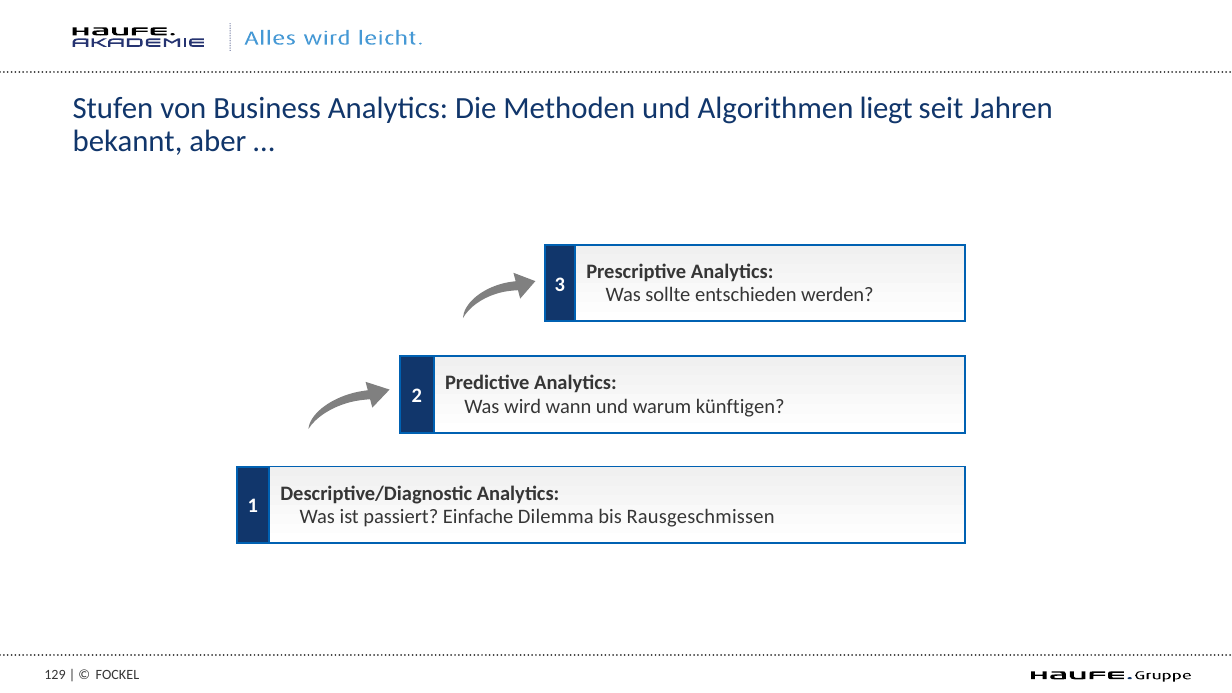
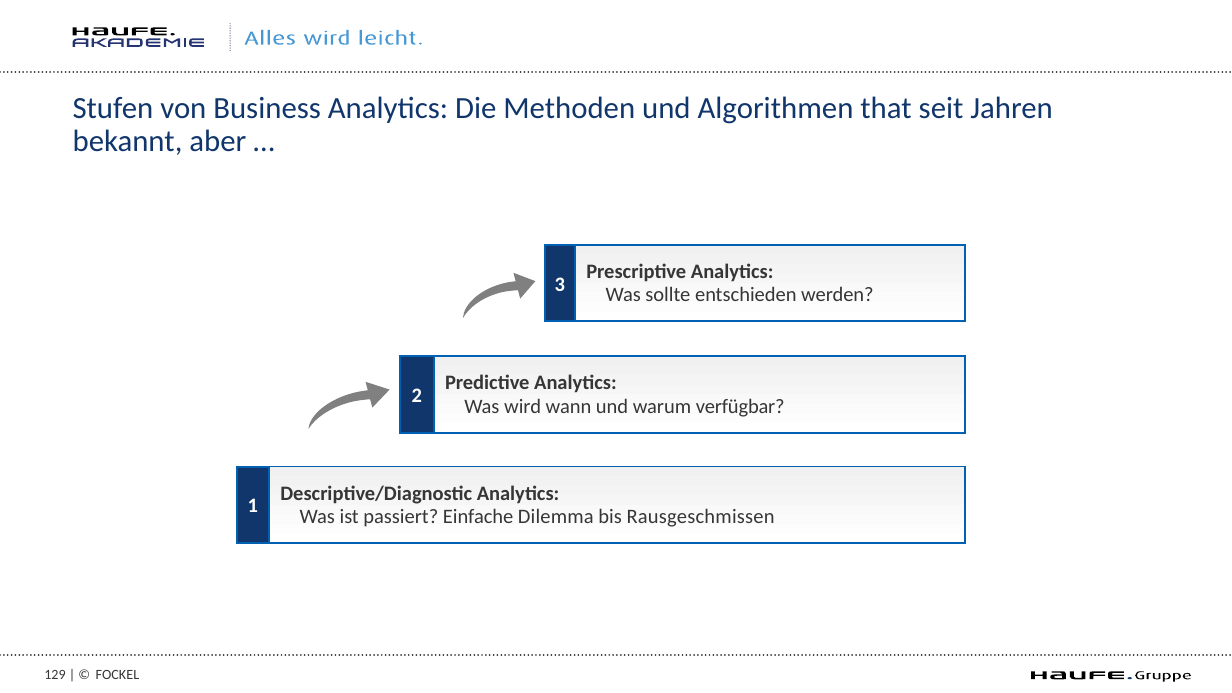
liegt: liegt -> that (886, 108)
künftigen: künftigen -> verfügbar (740, 406)
